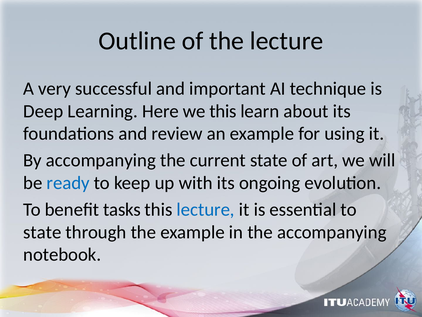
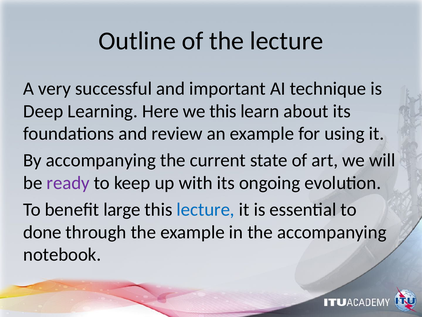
ready colour: blue -> purple (68, 183)
tasks: tasks -> large (122, 209)
state: state -> done (42, 232)
